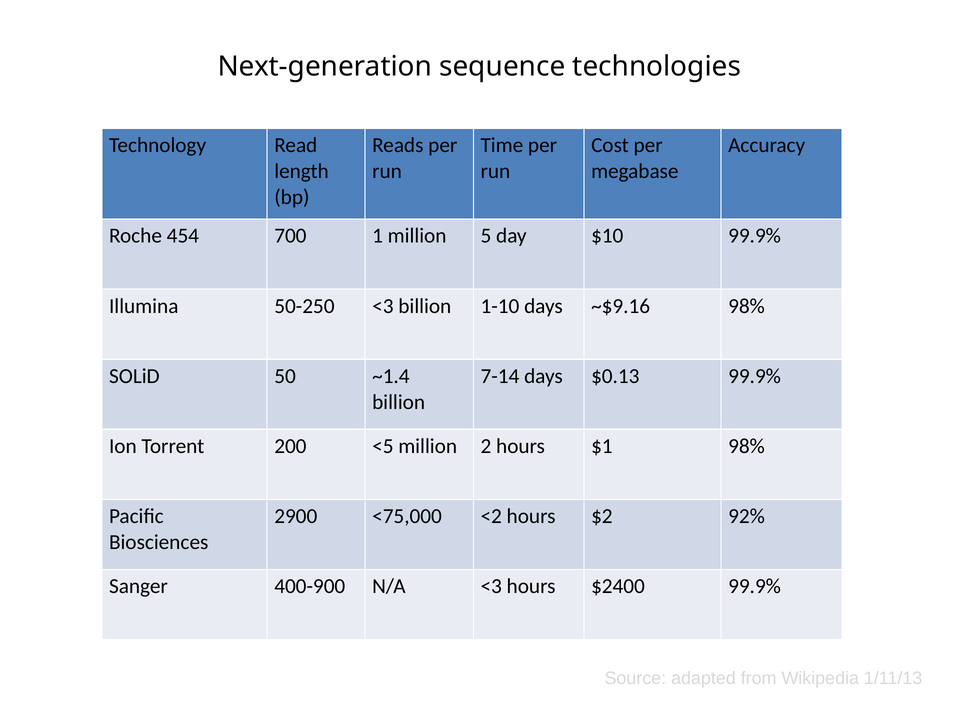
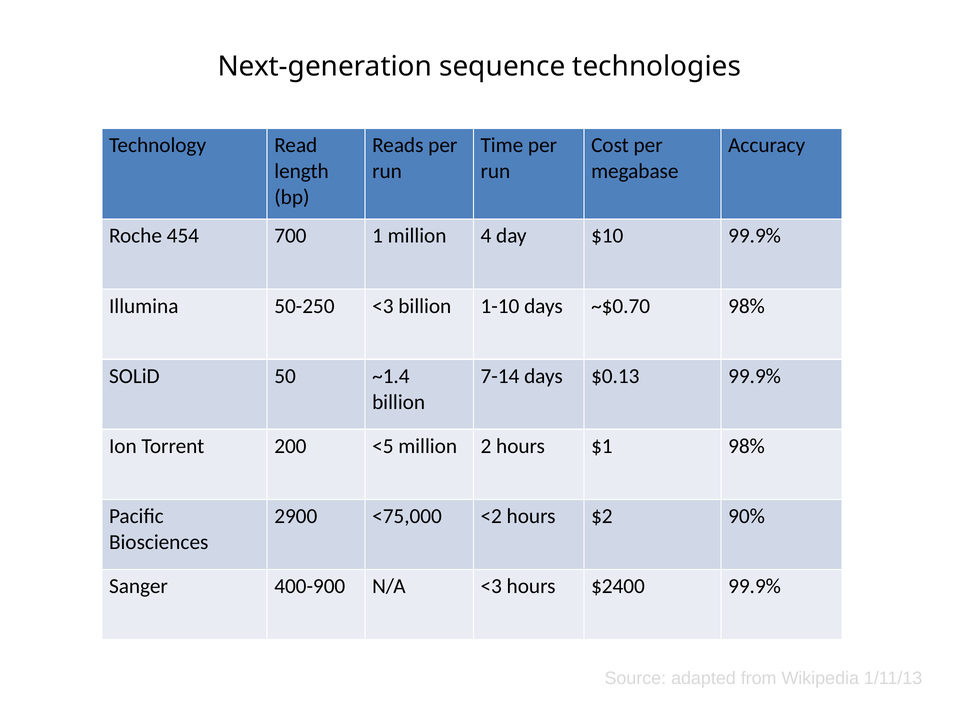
5: 5 -> 4 (486, 236)
~$9.16: ~$9.16 -> ~$0.70 (621, 306)
92%: 92% -> 90% (747, 516)
